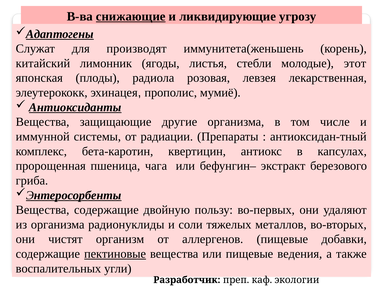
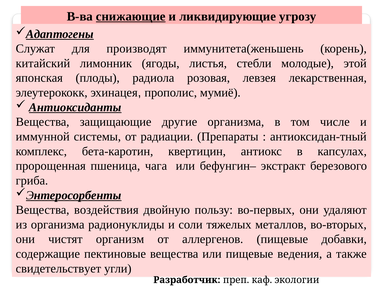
этот: этот -> этой (355, 63)
Вещества содержащие: содержащие -> воздействия (106, 210)
пектиновые underline: present -> none (115, 254)
воспалительных: воспалительных -> свидетельствует (58, 269)
